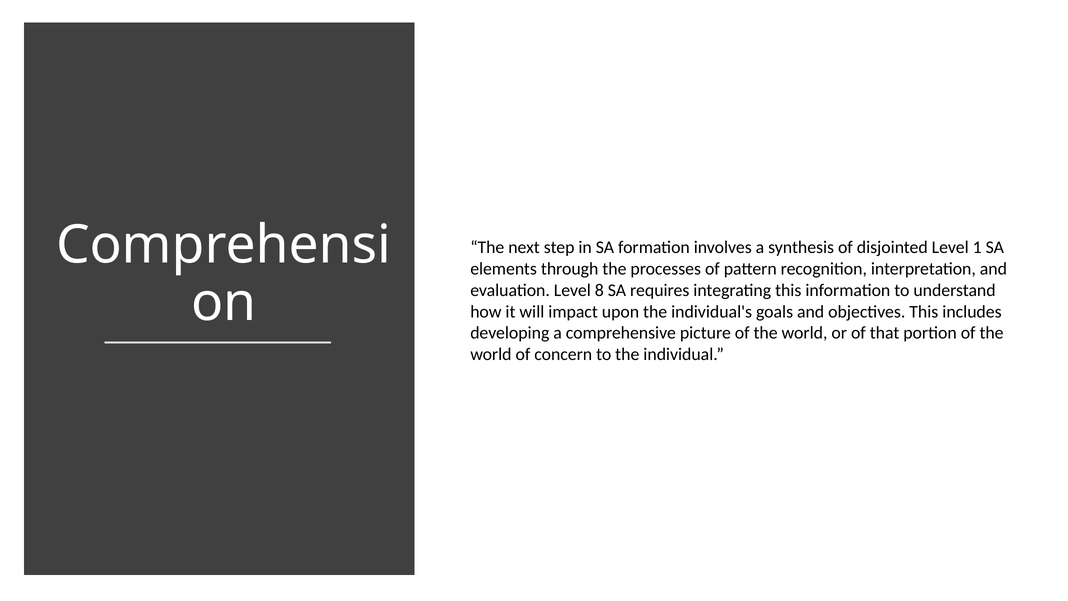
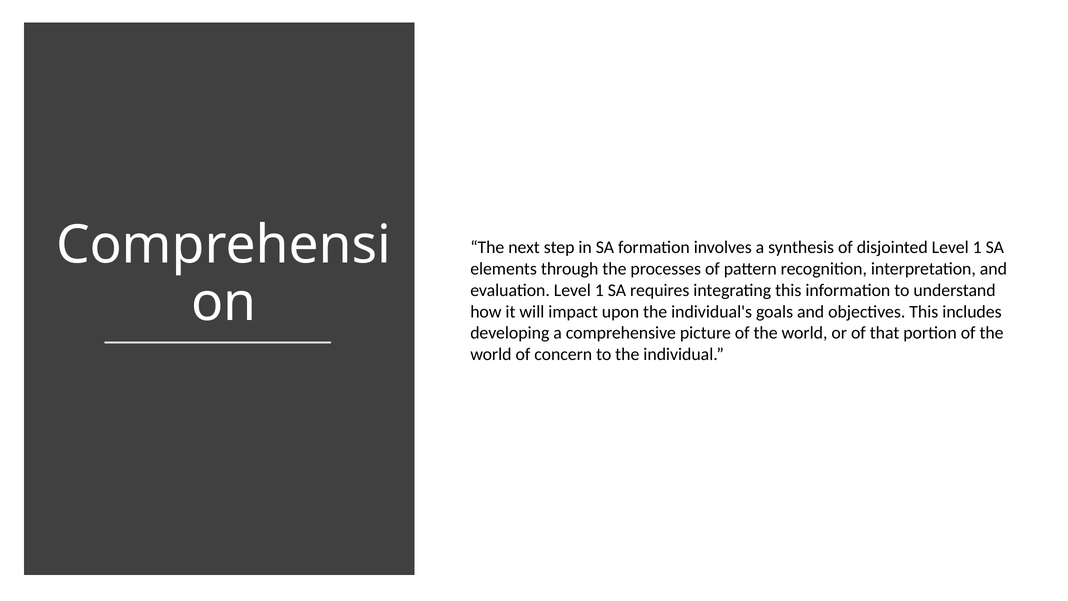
evaluation Level 8: 8 -> 1 (599, 290)
